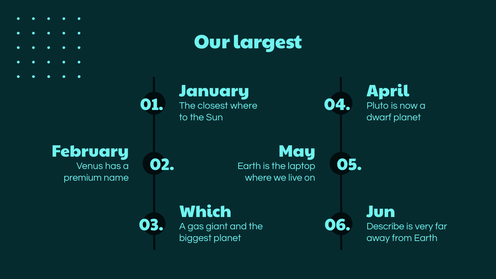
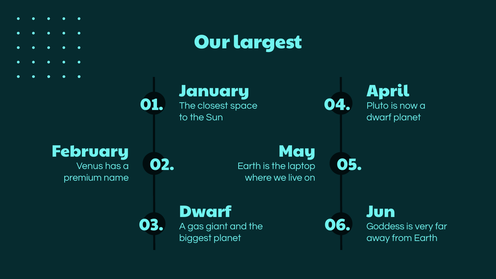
closest where: where -> space (244, 106)
Which: Which -> Dwarf (205, 212)
Describe: Describe -> Goddess (385, 226)
